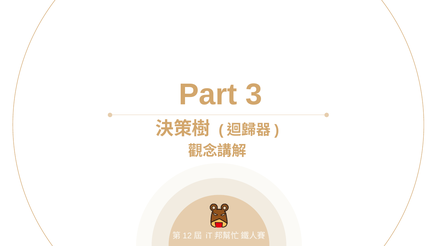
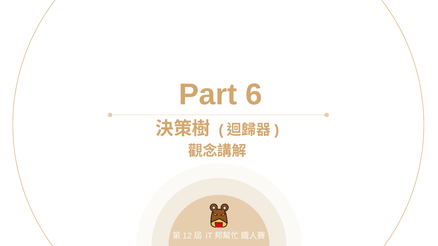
3: 3 -> 6 (254, 95)
